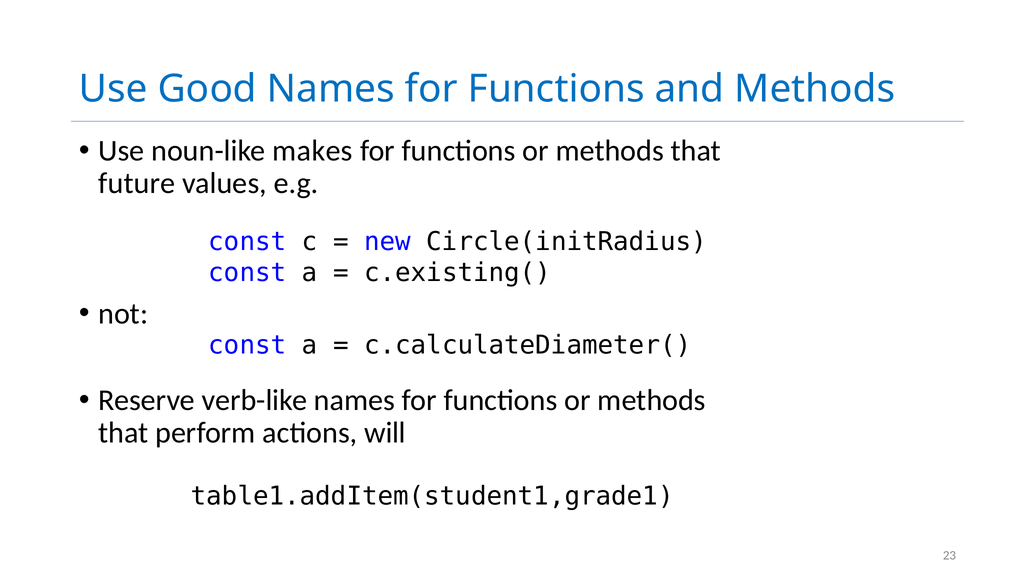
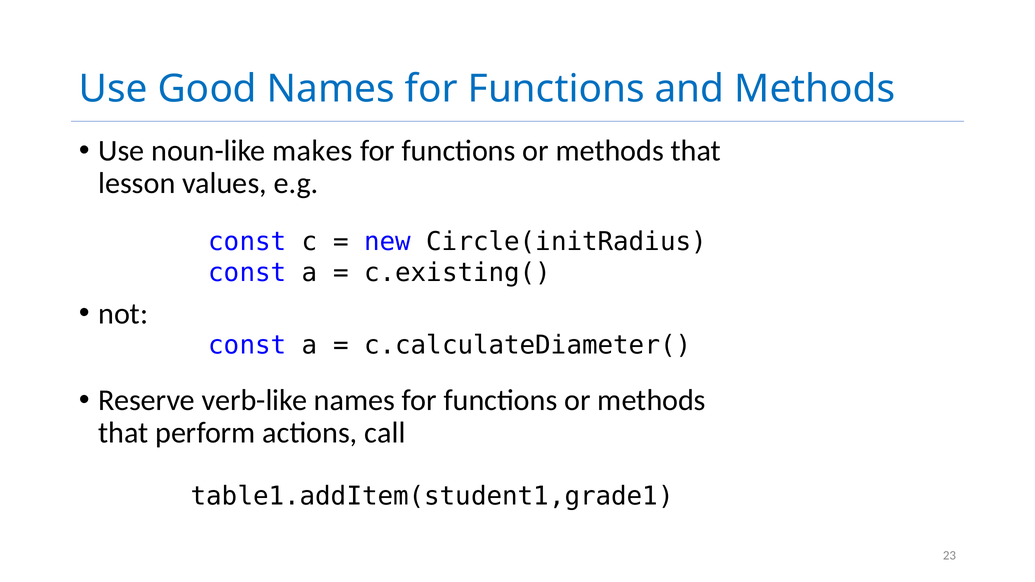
future: future -> lesson (137, 184)
will: will -> call (385, 433)
